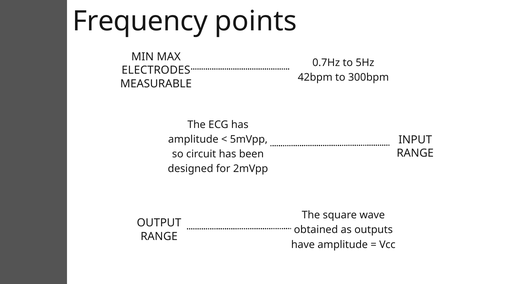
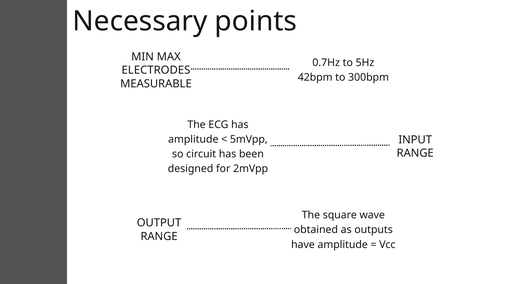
Frequency: Frequency -> Necessary (140, 21)
